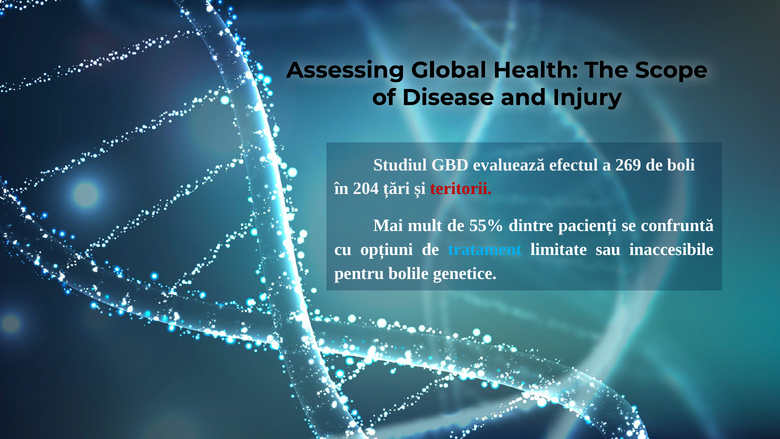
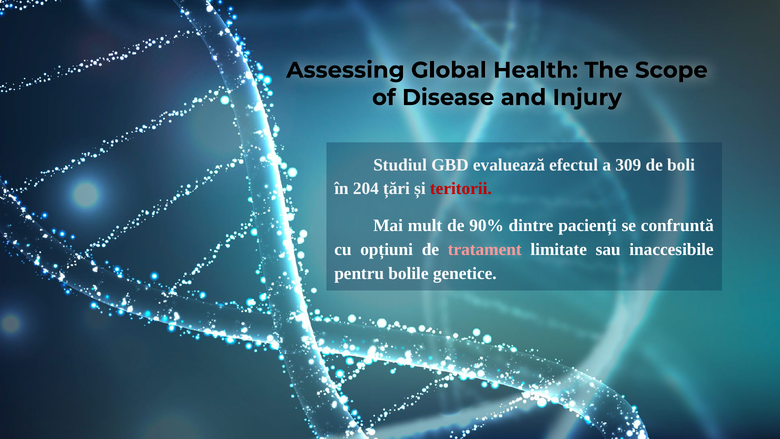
269: 269 -> 309 (628, 165)
55%: 55% -> 90% (487, 225)
tratament colour: light blue -> pink (485, 249)
